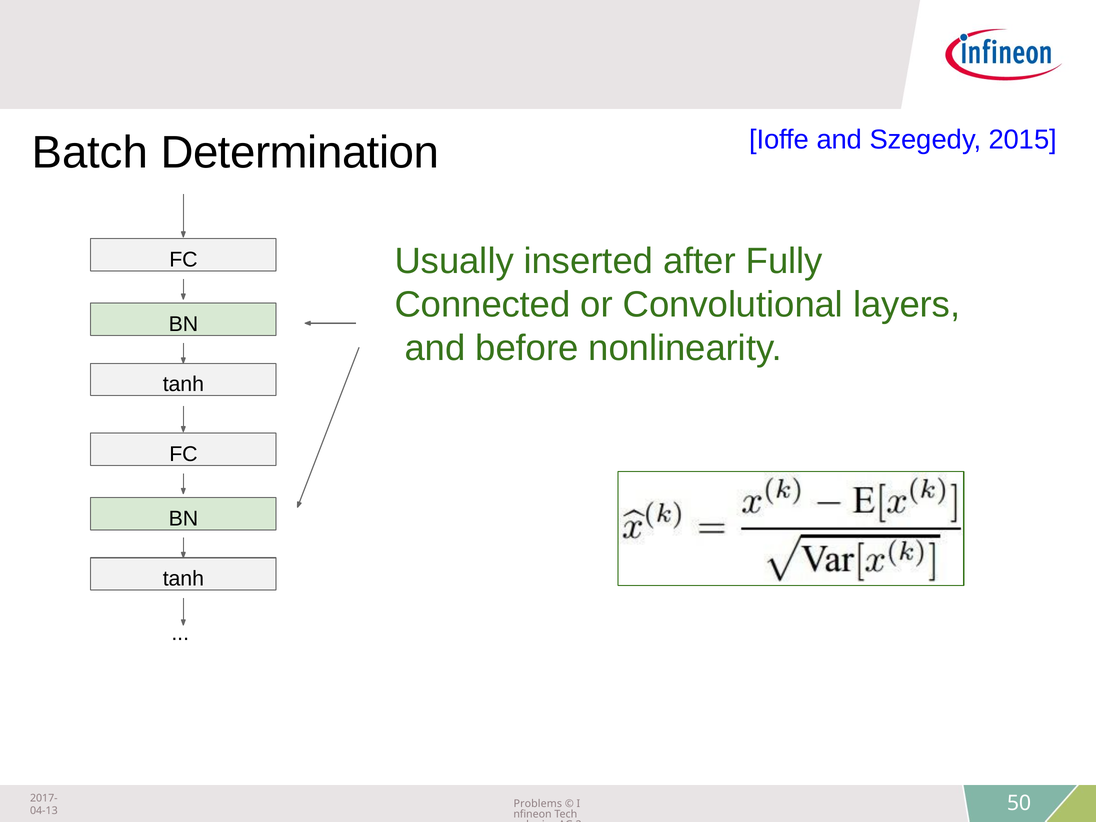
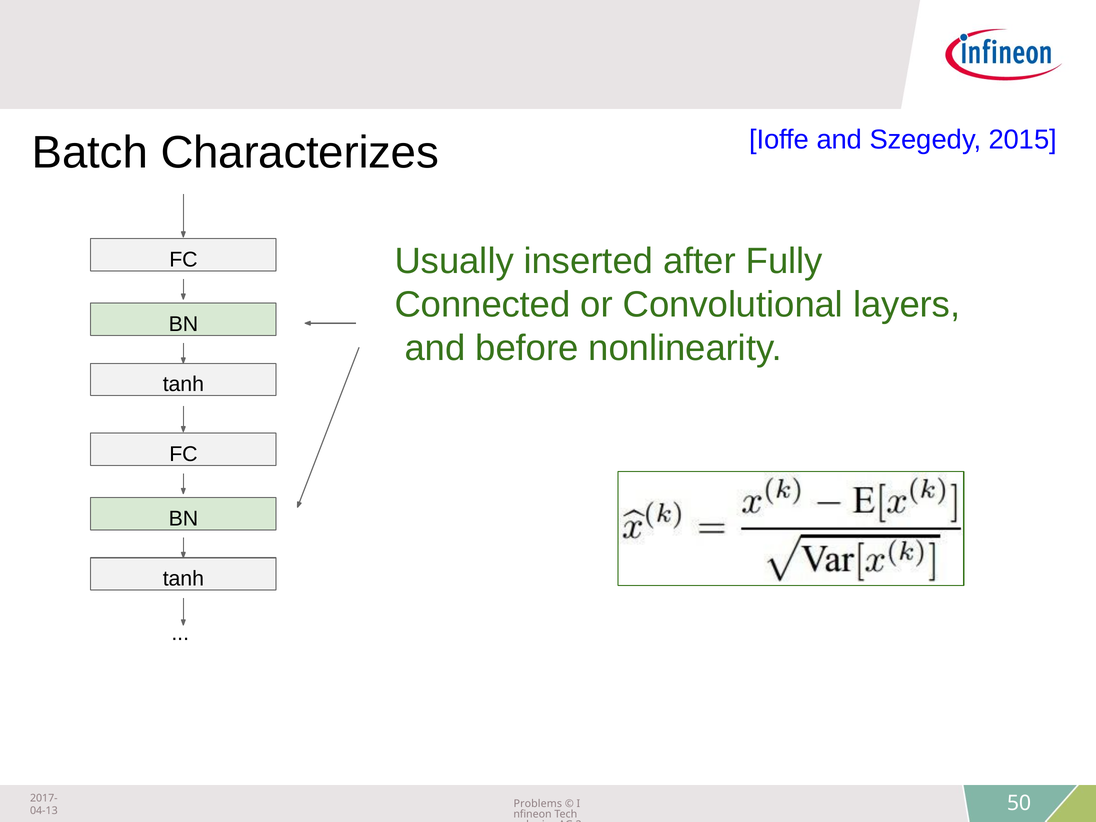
Determination: Determination -> Characterizes (300, 153)
